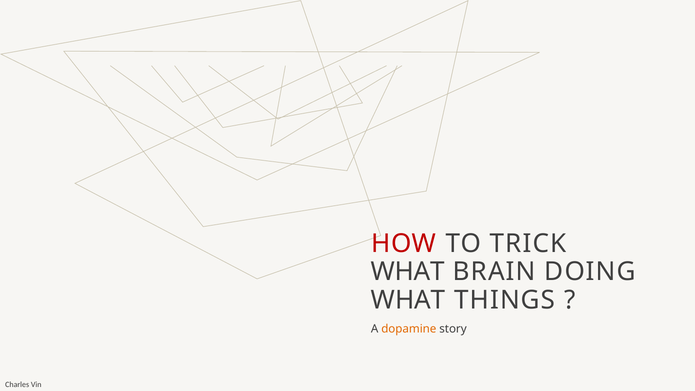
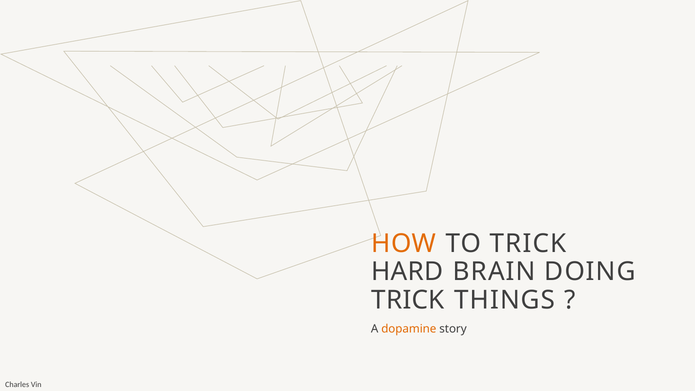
HOW colour: red -> orange (404, 244)
WHAT: WHAT -> HARD (407, 272)
WHAT: WHAT -> TRICK (408, 300)
